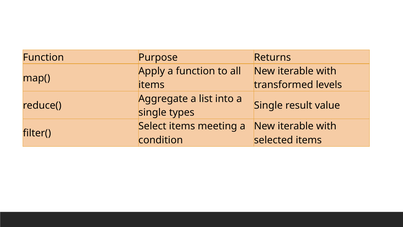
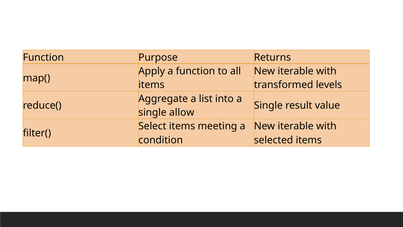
types: types -> allow (182, 112)
